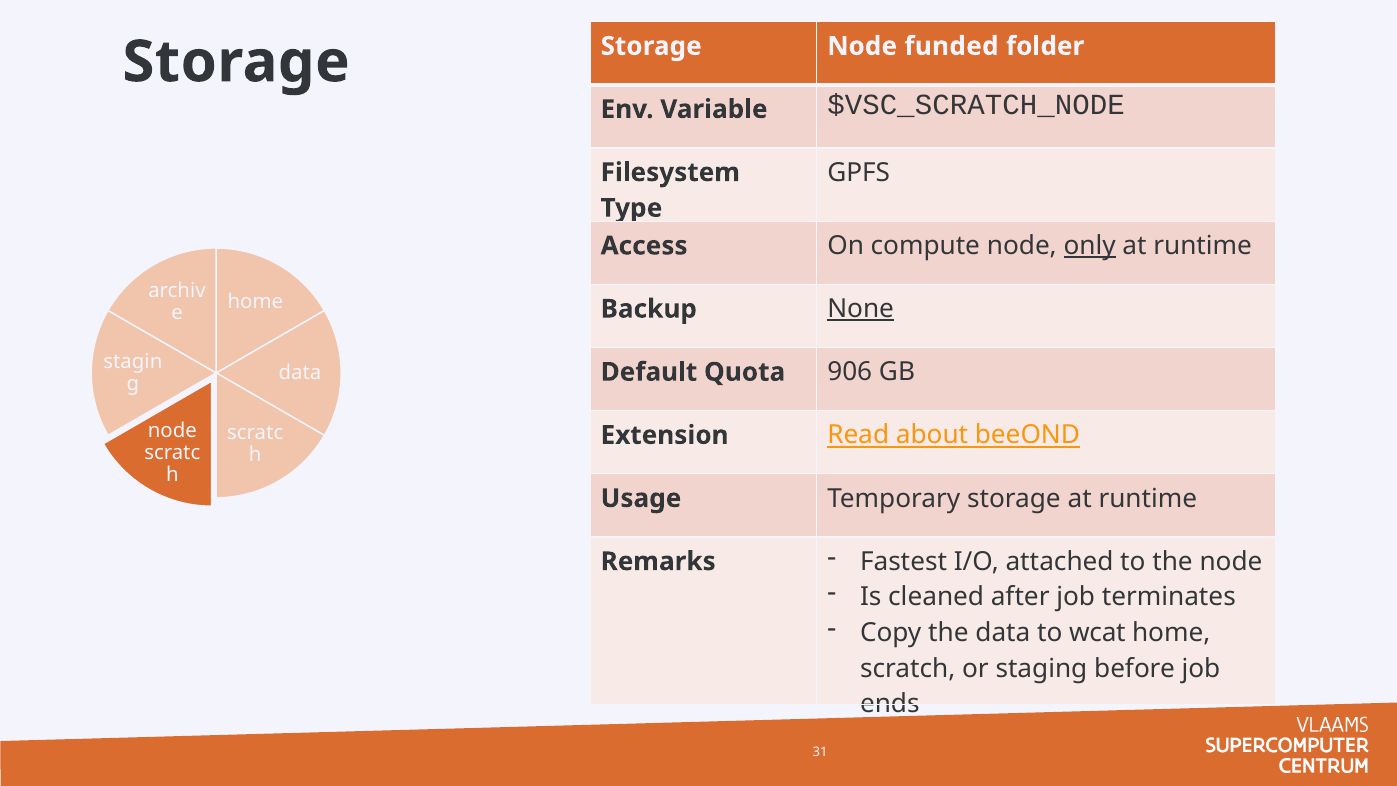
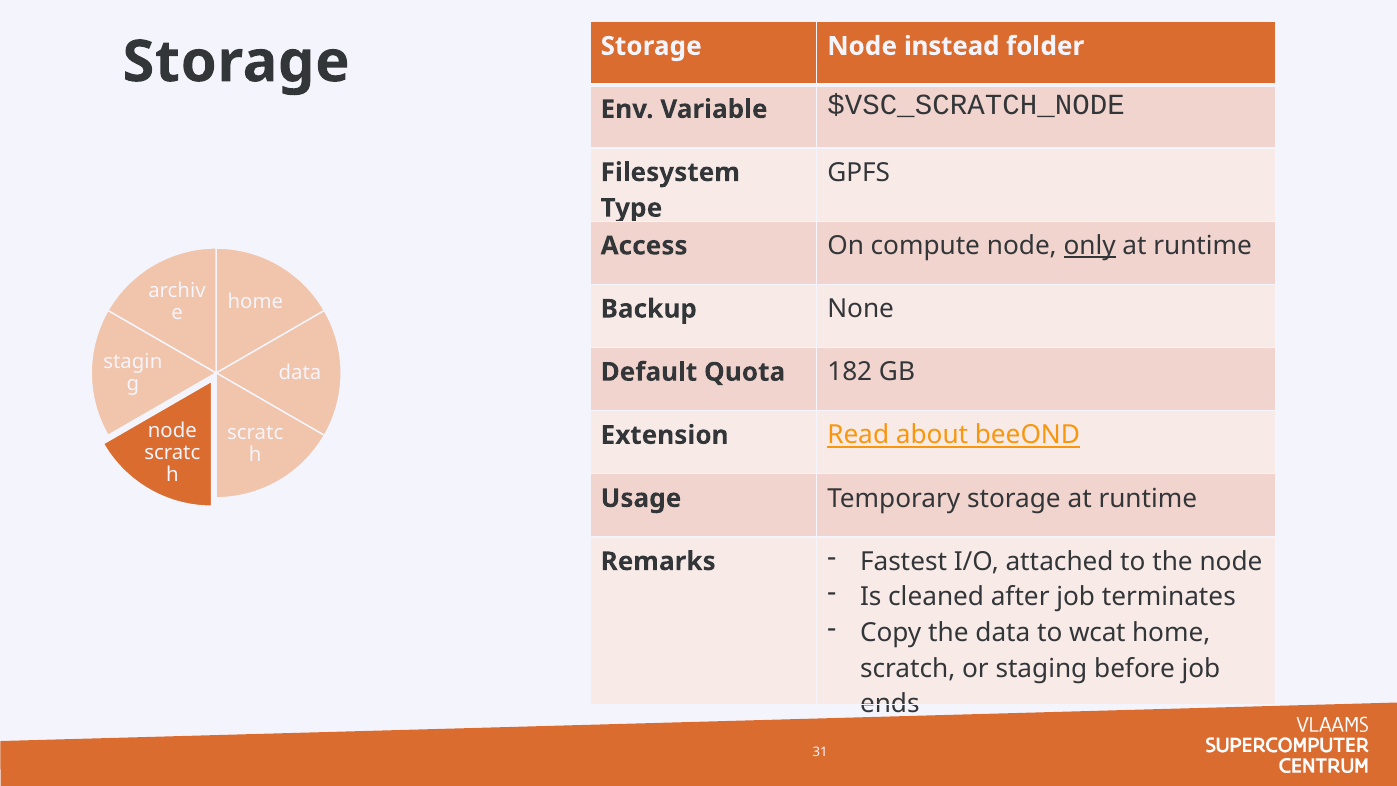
funded: funded -> instead (952, 46)
None underline: present -> none (861, 309)
906: 906 -> 182 (850, 372)
